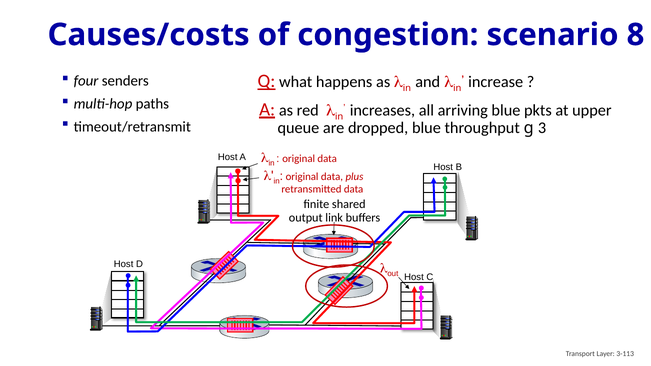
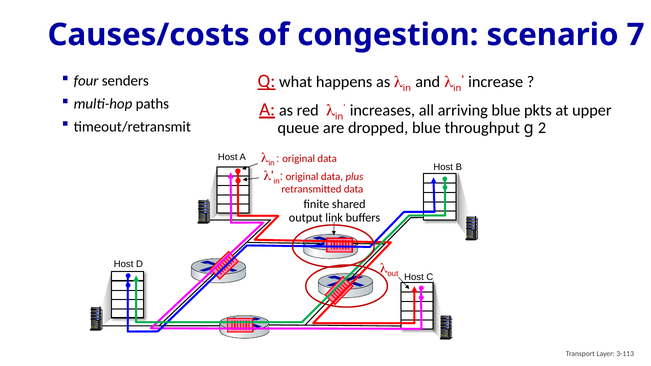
8: 8 -> 7 (635, 35)
3: 3 -> 2 (542, 128)
